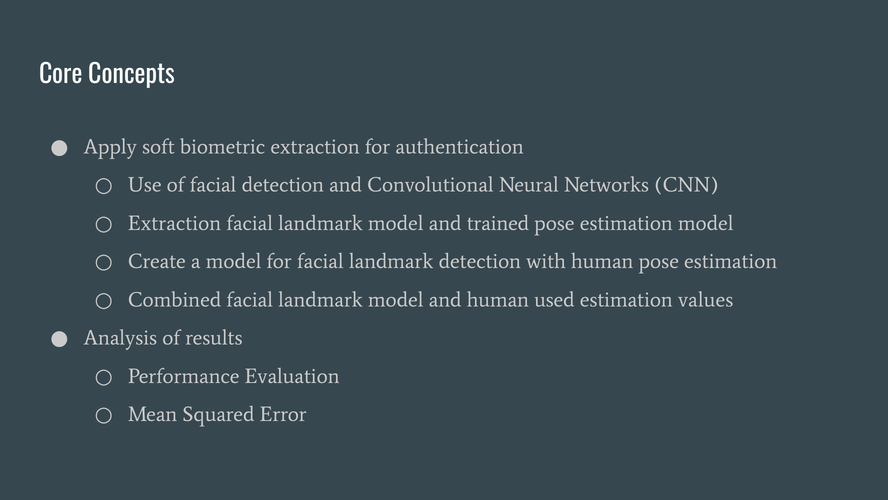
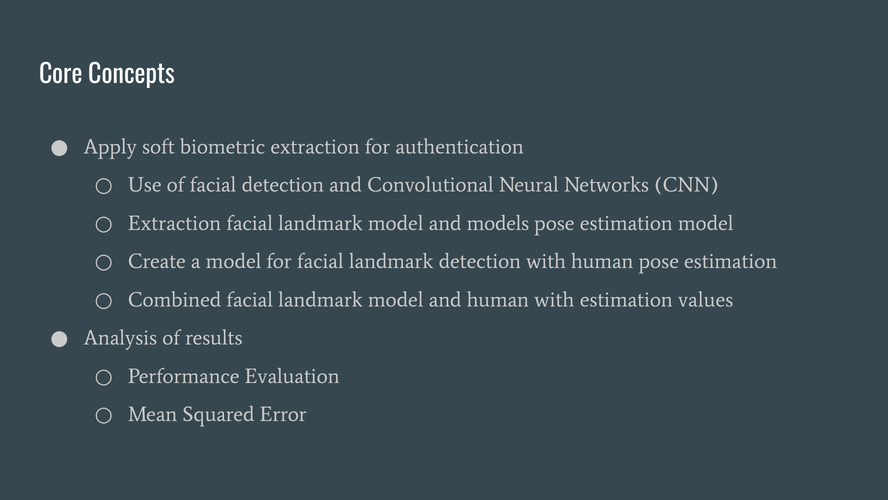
trained: trained -> models (498, 223)
human used: used -> with (554, 299)
